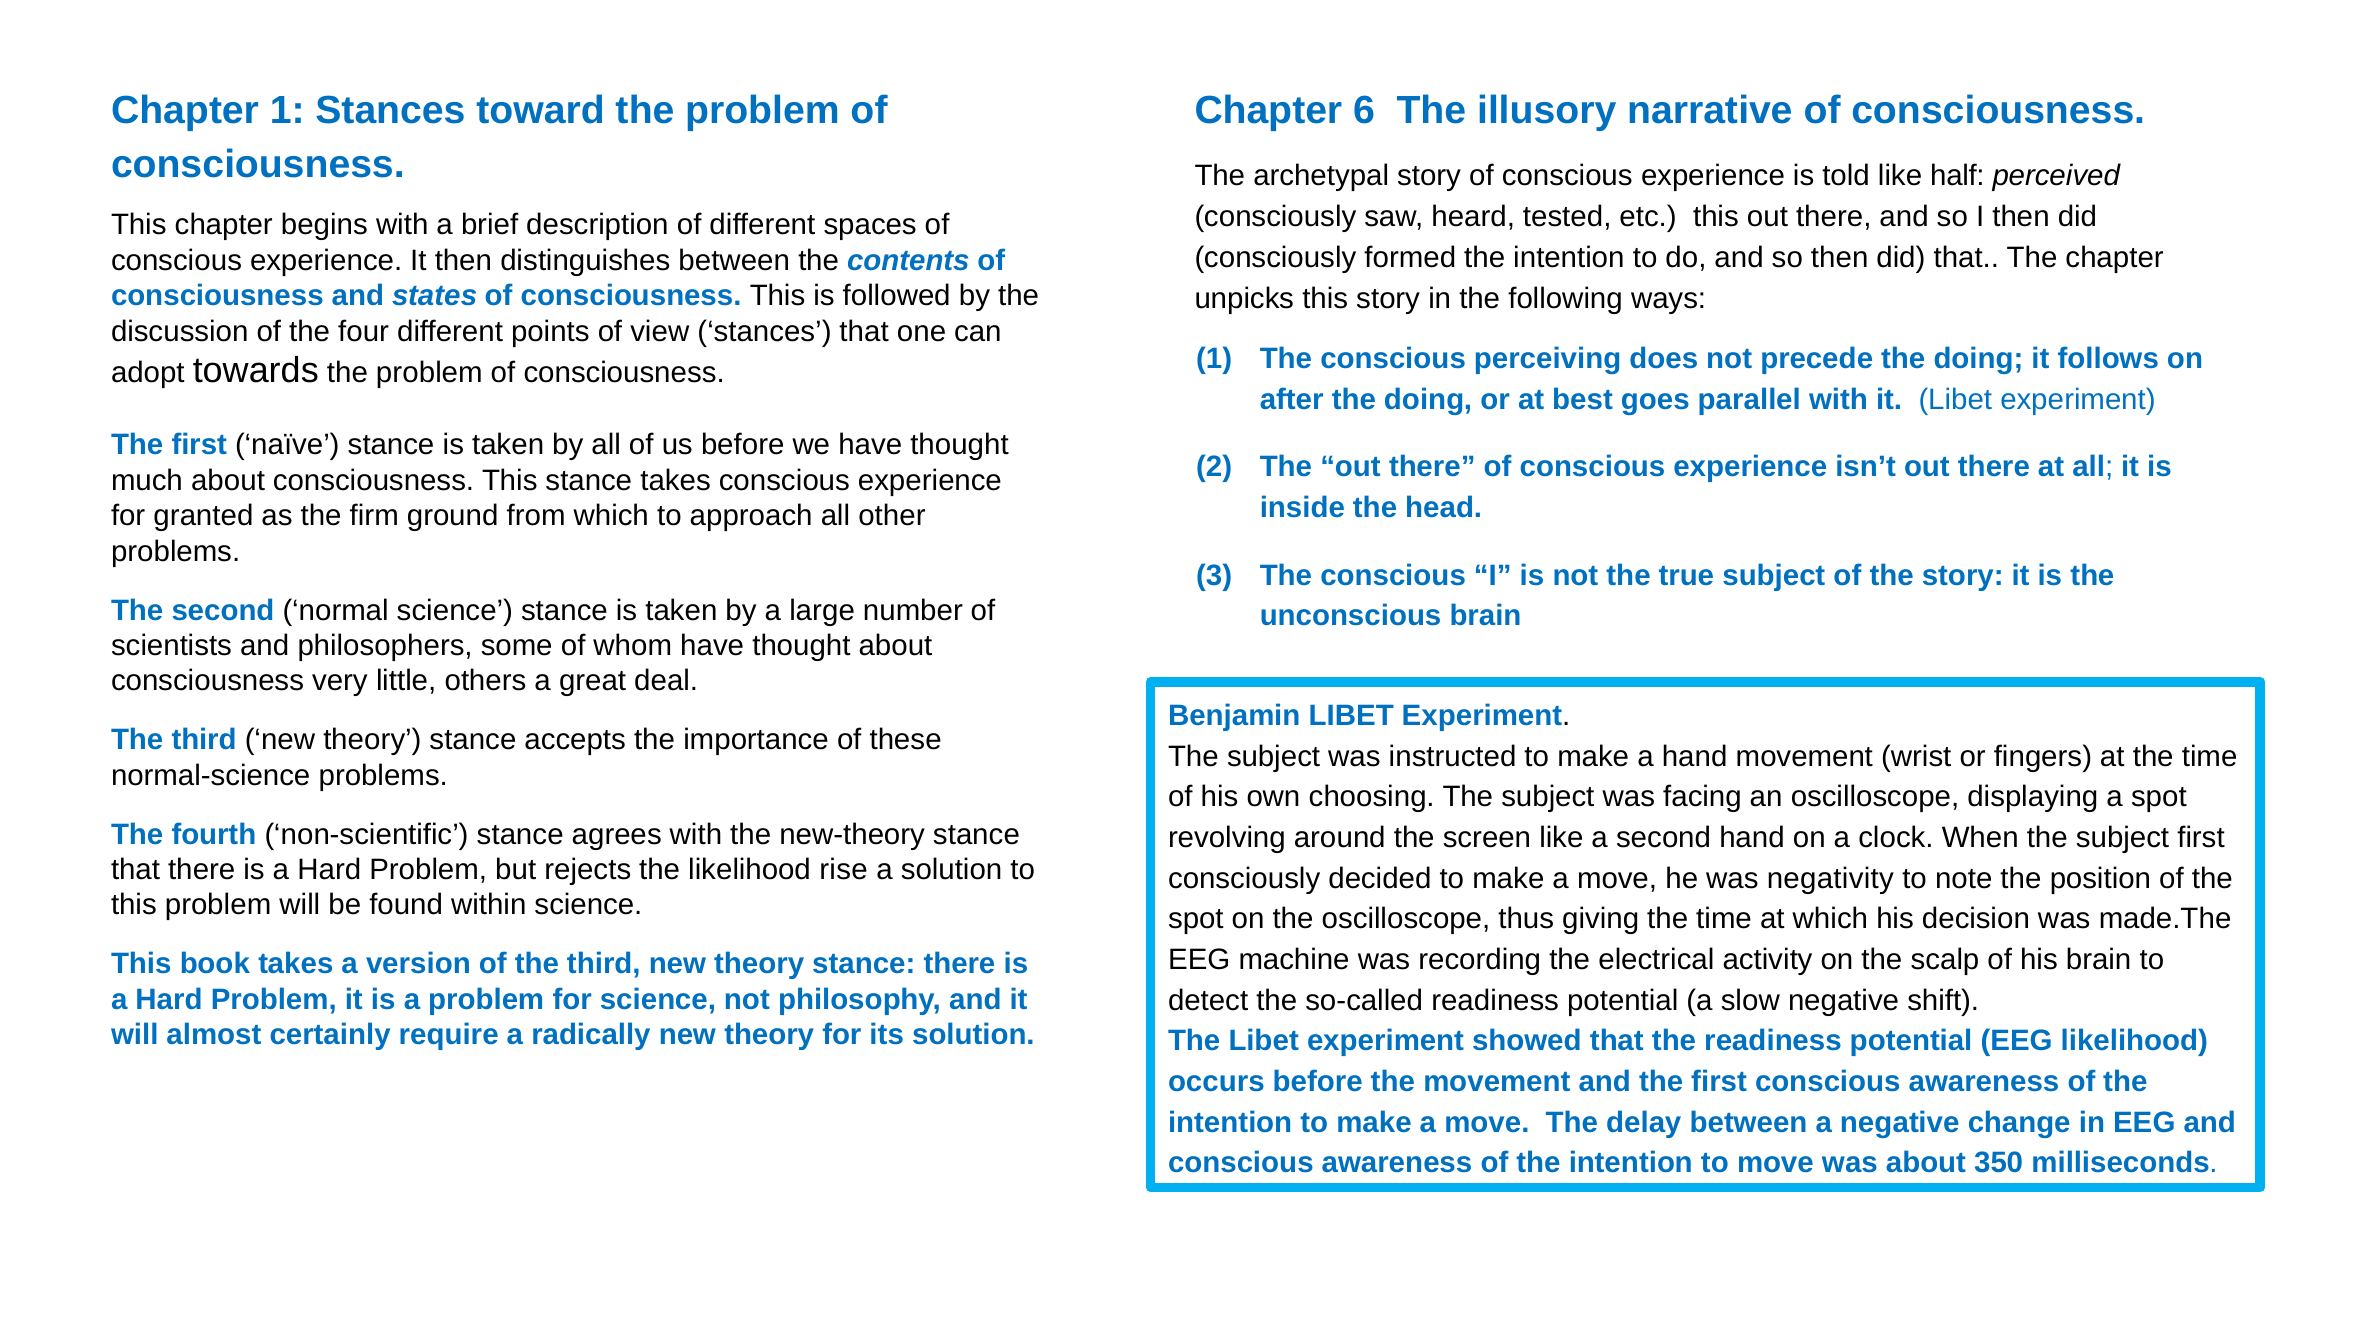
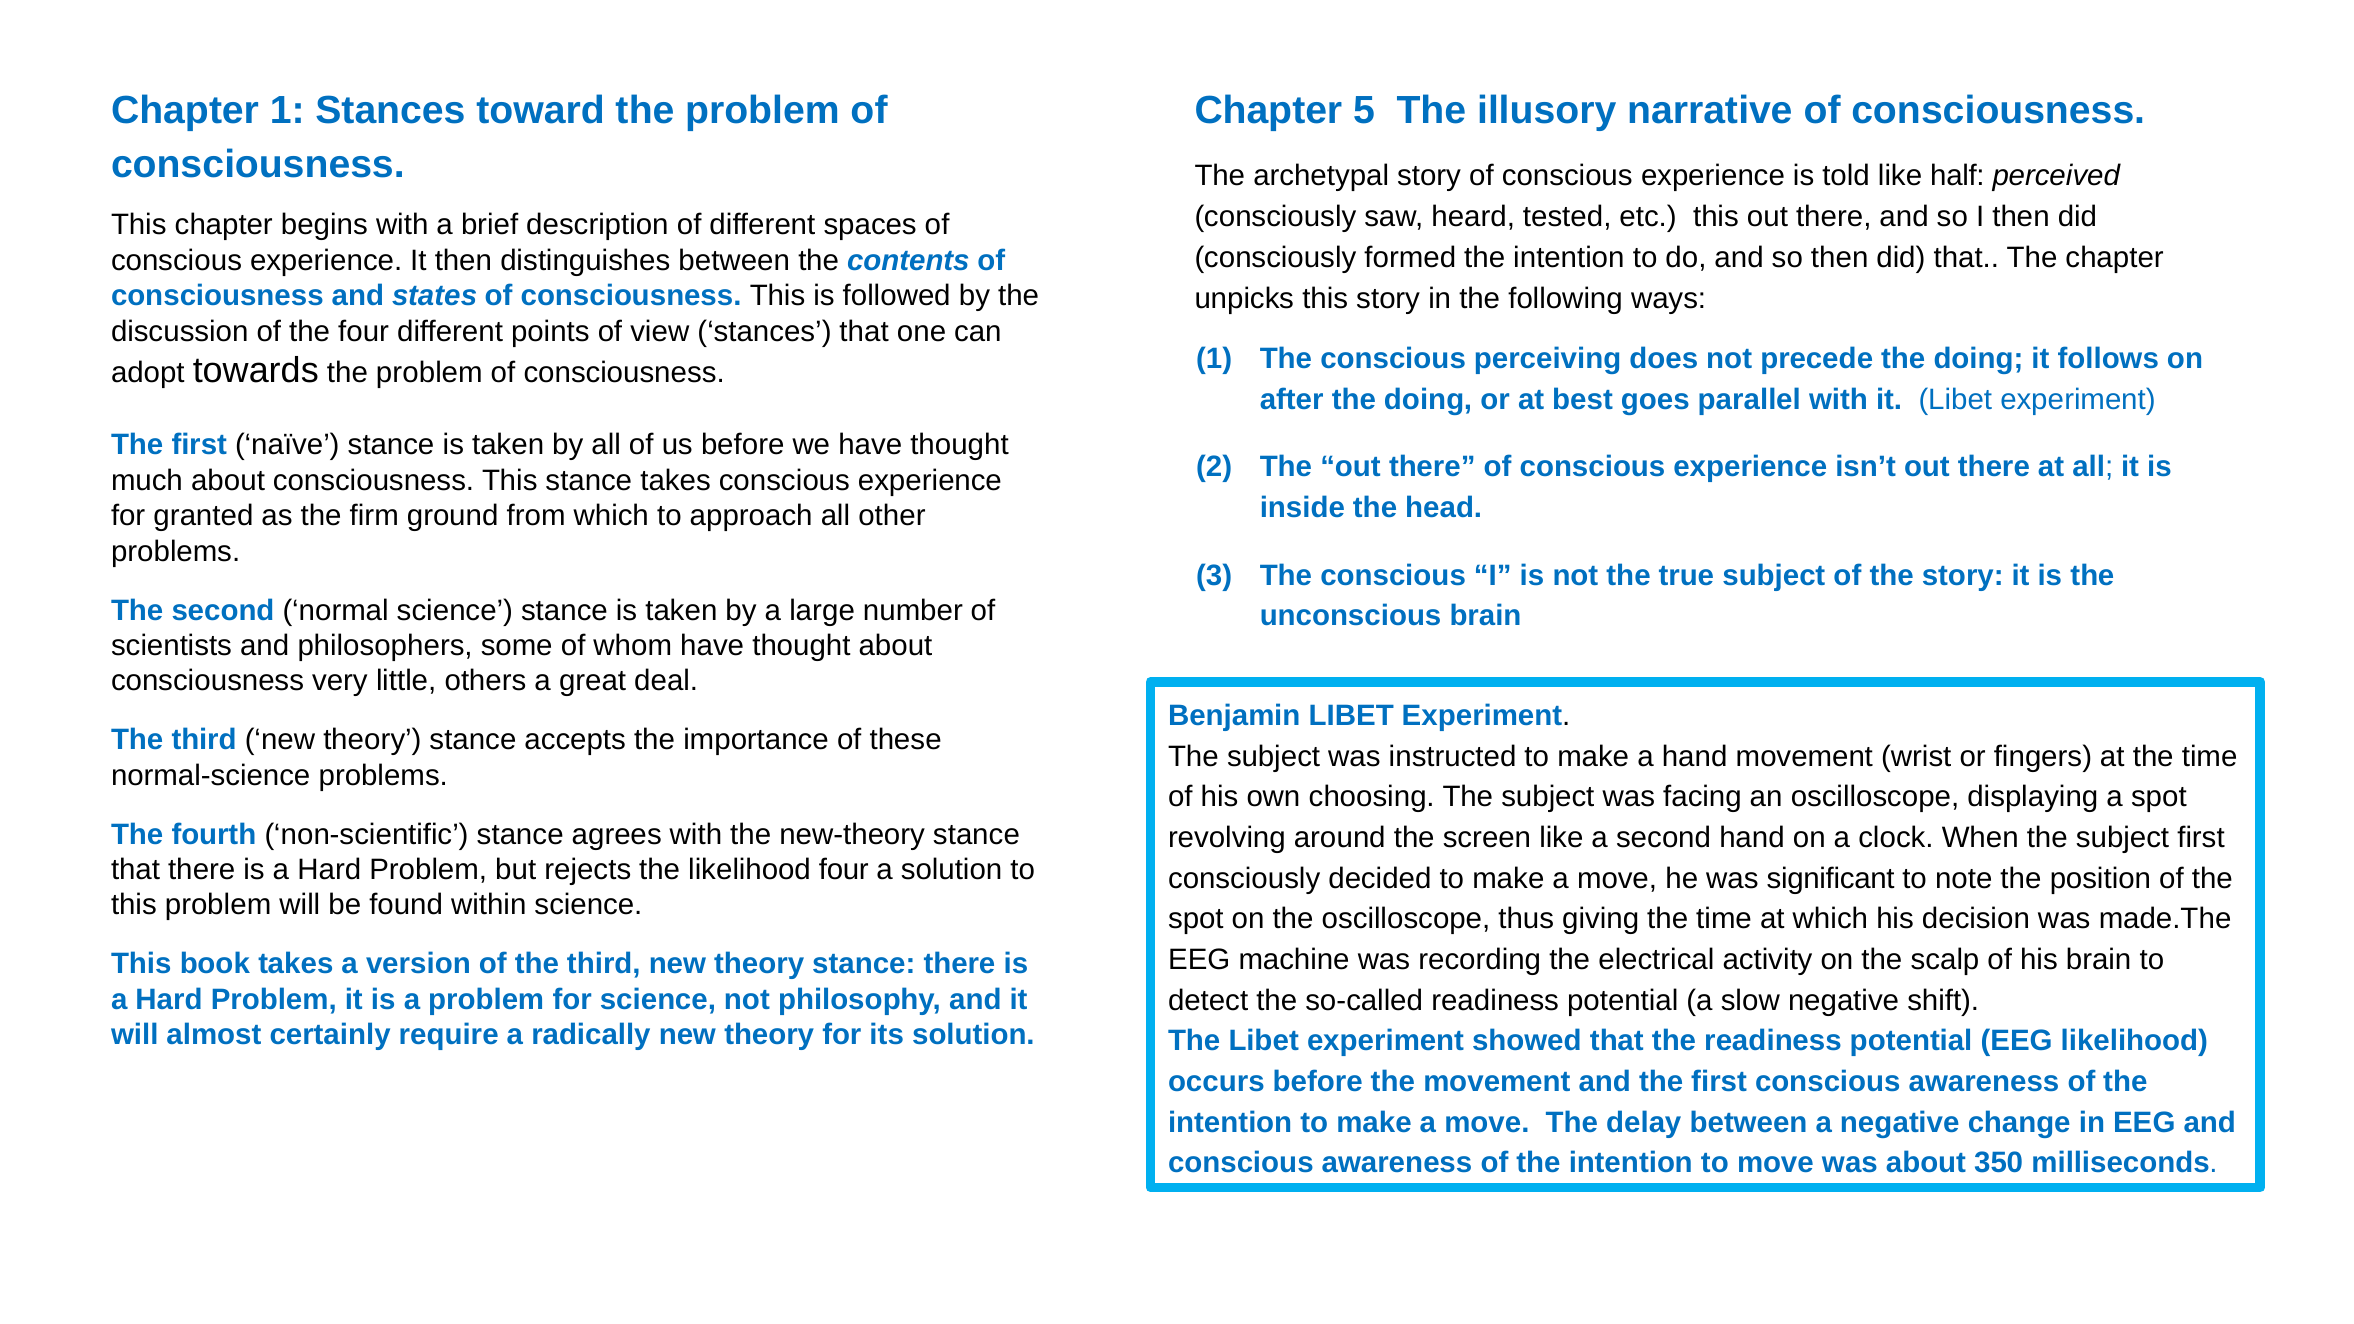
6: 6 -> 5 (1364, 111)
likelihood rise: rise -> four (844, 870)
negativity: negativity -> significant (1831, 878)
